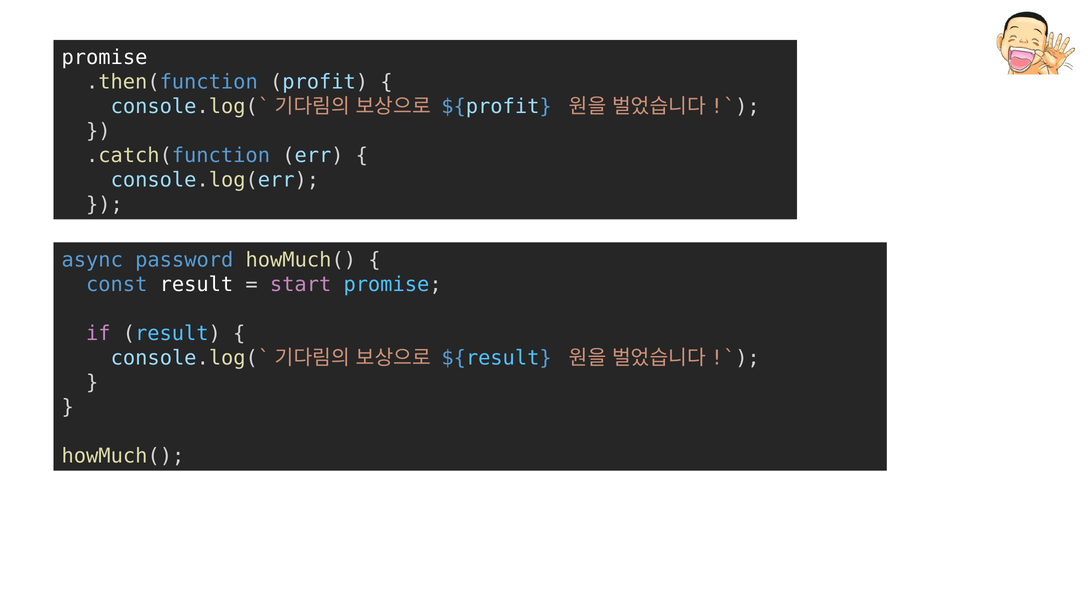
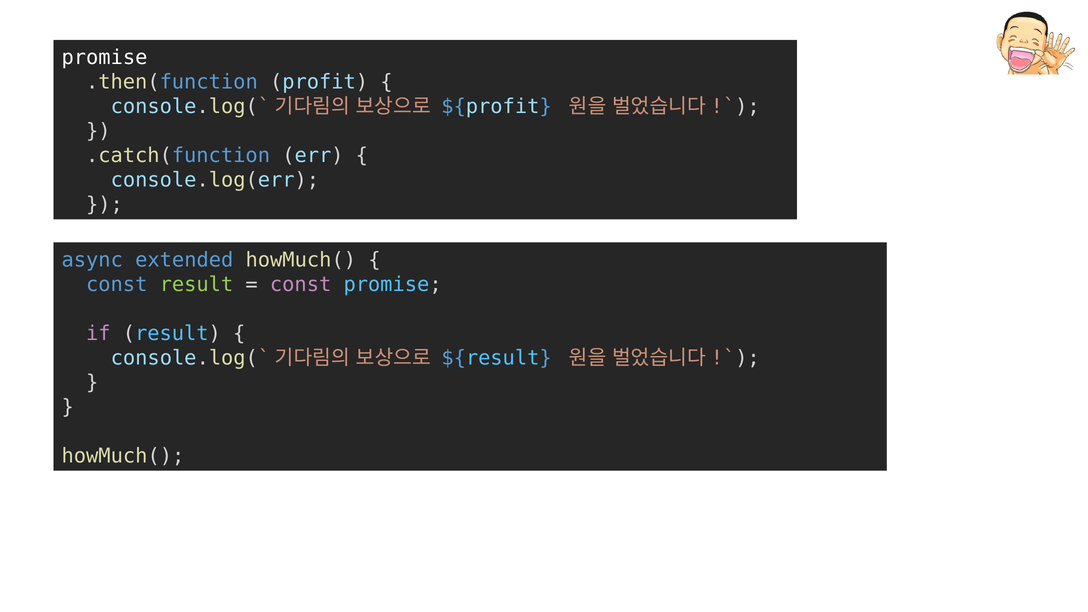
password: password -> extended (184, 260)
result colour: white -> light green (196, 285)
start: start -> const (301, 285)
